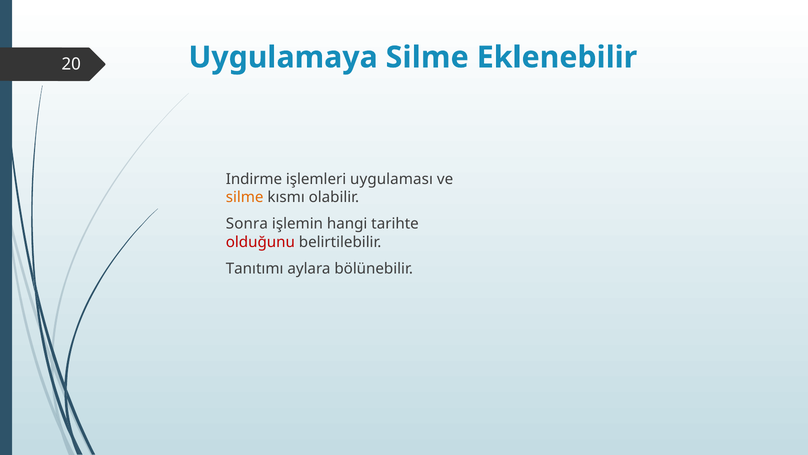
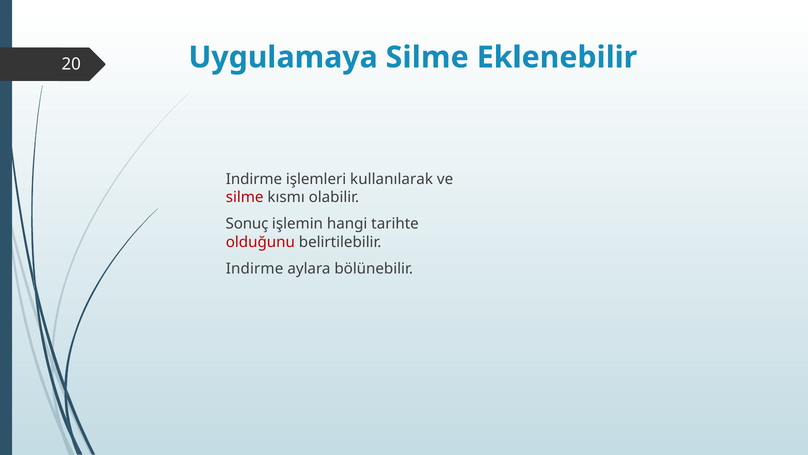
uygulaması: uygulaması -> kullanılarak (392, 179)
silme colour: orange -> red (245, 197)
Sonra: Sonra -> Sonuç (247, 224)
Tanıtımı: Tanıtımı -> Indirme (255, 268)
